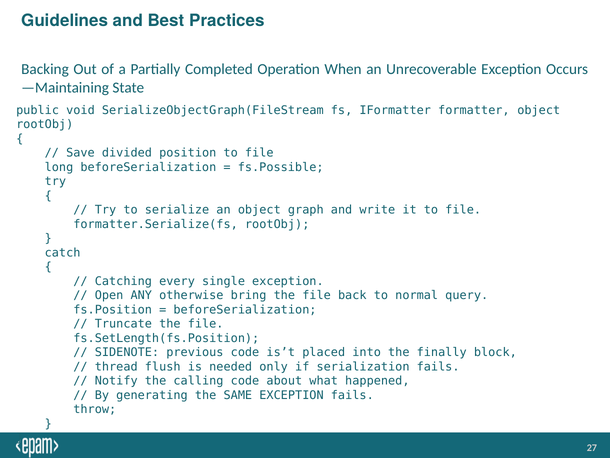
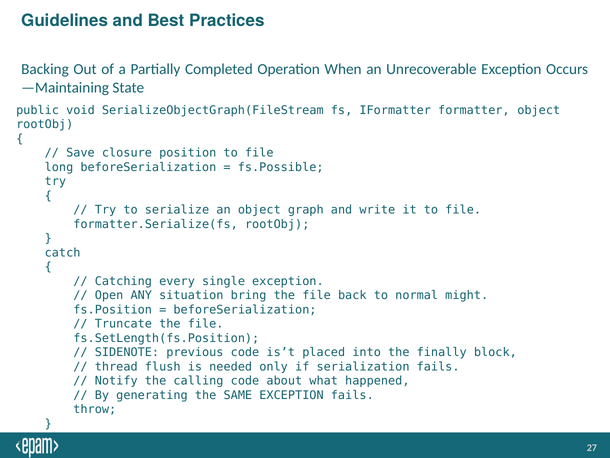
divided: divided -> closure (127, 153)
otherwise: otherwise -> situation (191, 295)
query: query -> might (467, 295)
